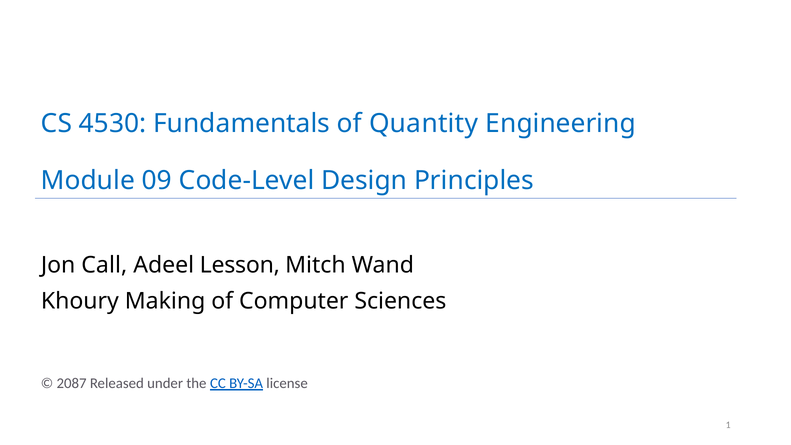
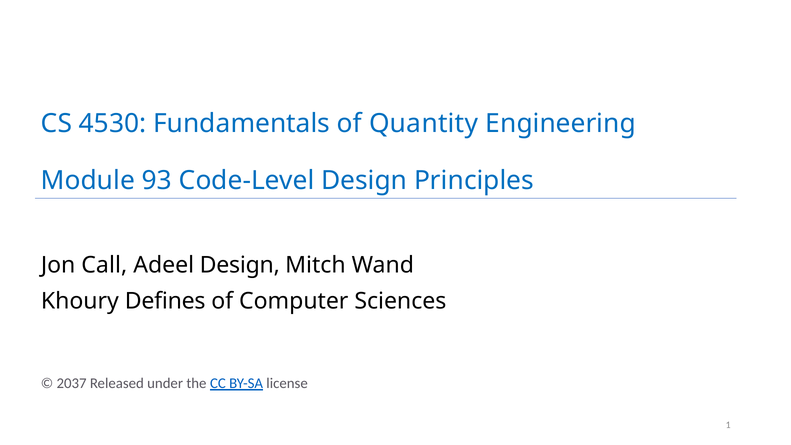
09: 09 -> 93 (157, 181)
Adeel Lesson: Lesson -> Design (240, 265)
Making: Making -> Defines (165, 301)
2087: 2087 -> 2037 (72, 383)
